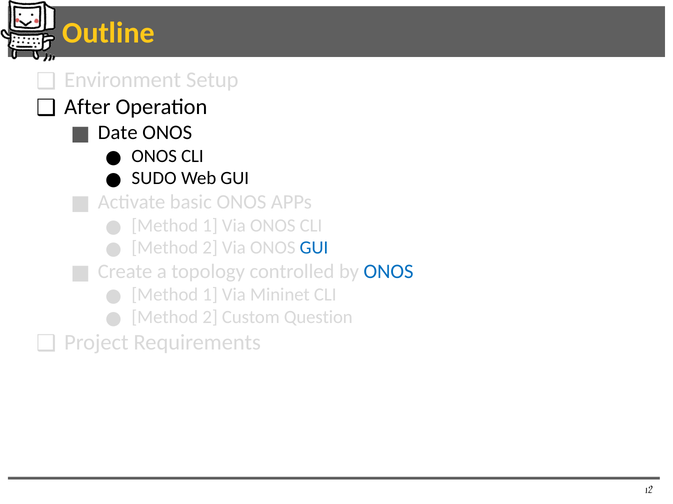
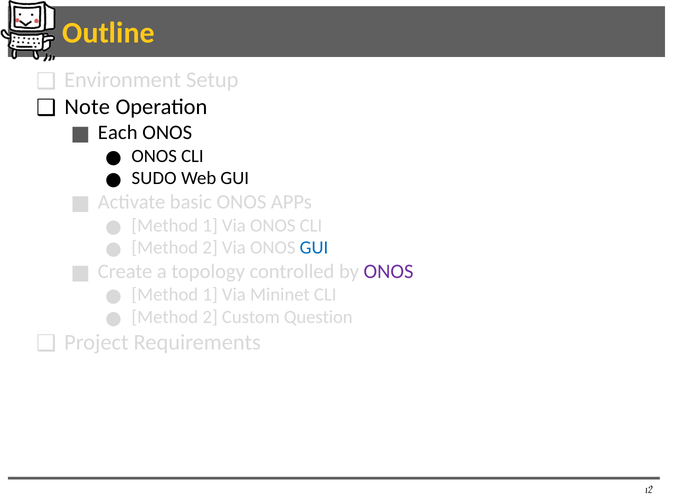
After: After -> Note (87, 107)
Date: Date -> Each (118, 133)
ONOS colour: blue -> purple (389, 272)
